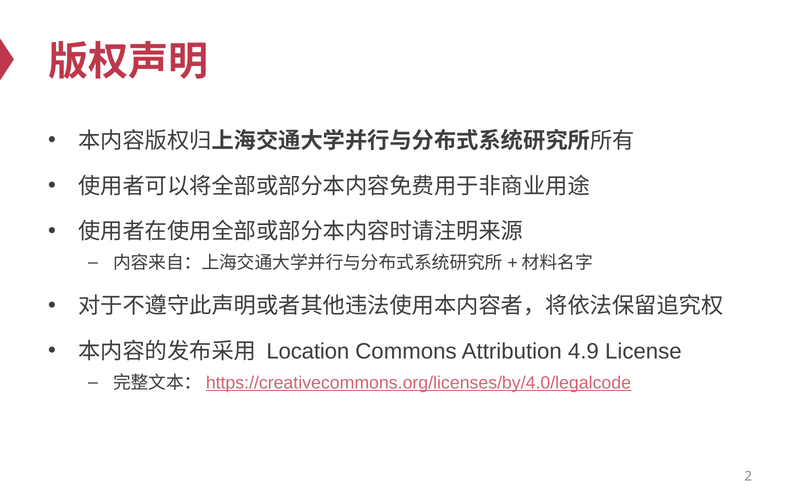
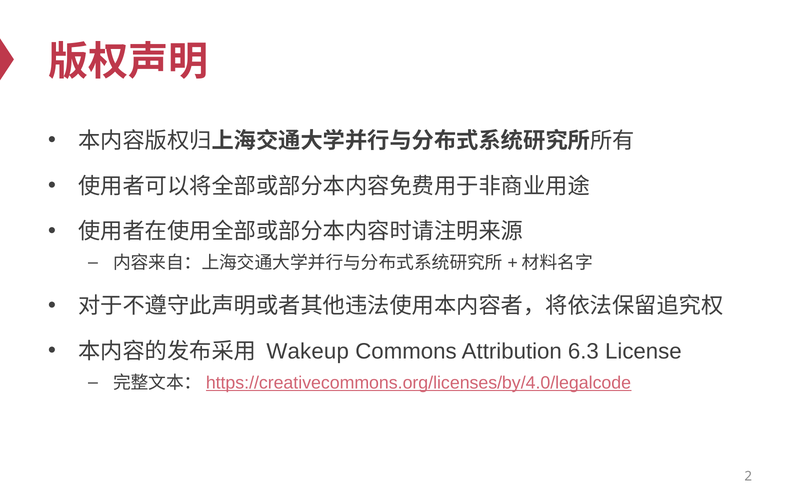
Location: Location -> Wakeup (308, 351)
4.9: 4.9 -> 6.3 (583, 351)
